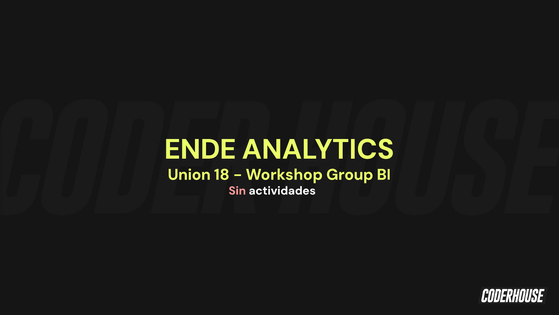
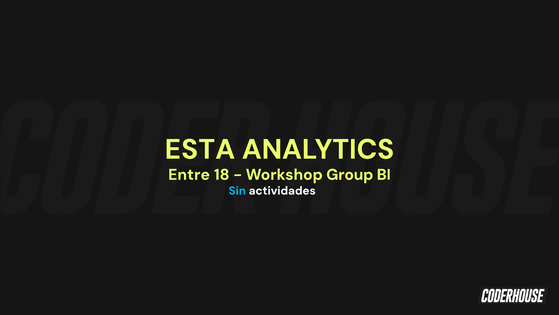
ENDE: ENDE -> ESTA (200, 149)
Union: Union -> Entre (189, 174)
Sin colour: pink -> light blue (237, 190)
